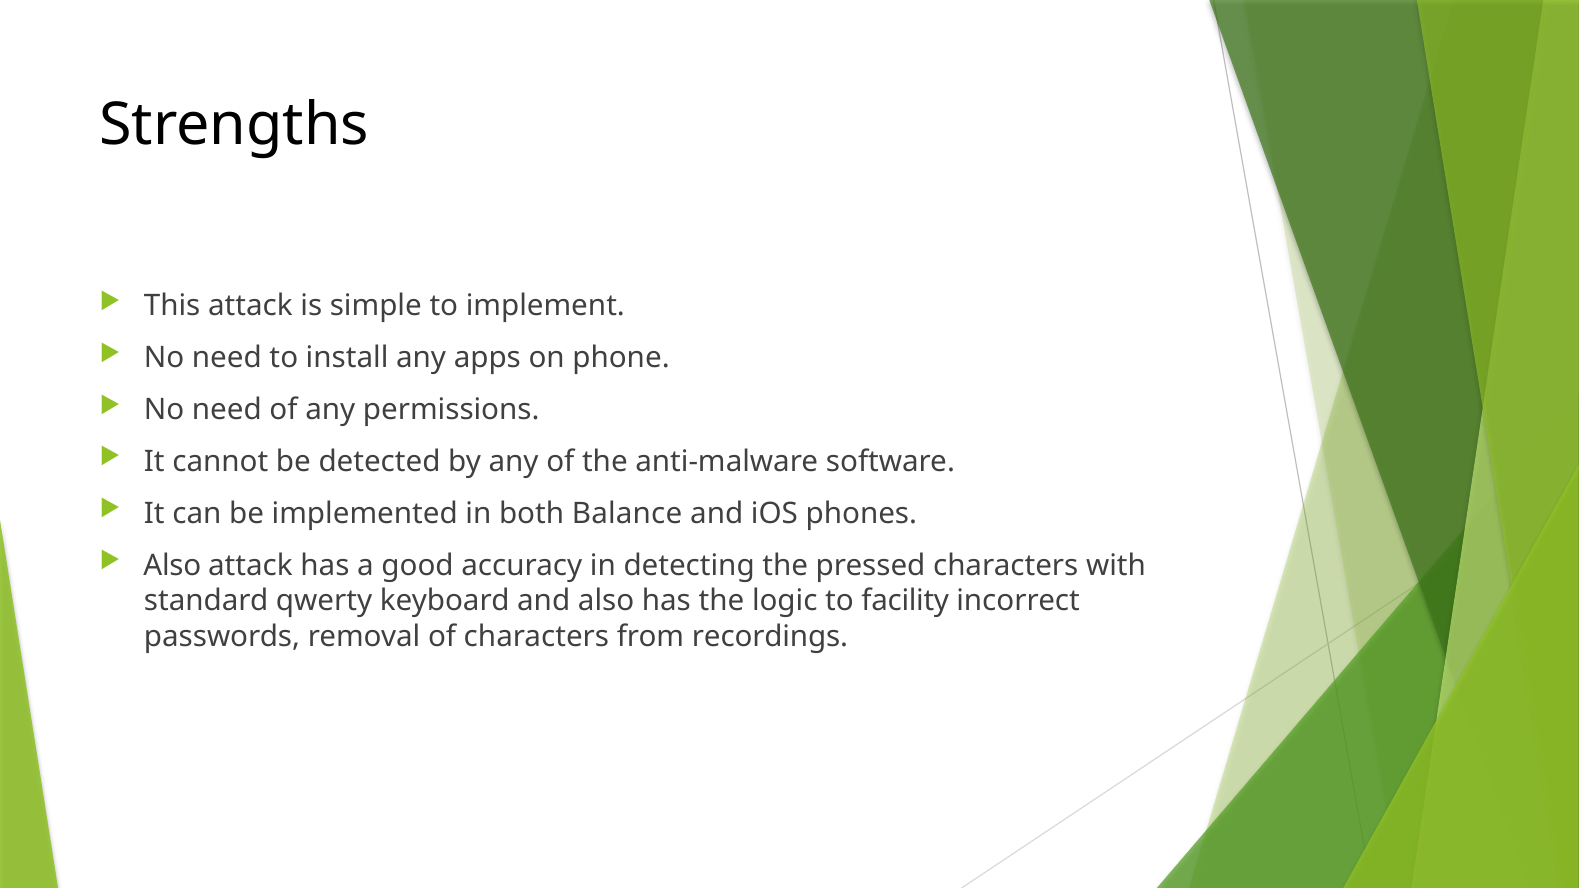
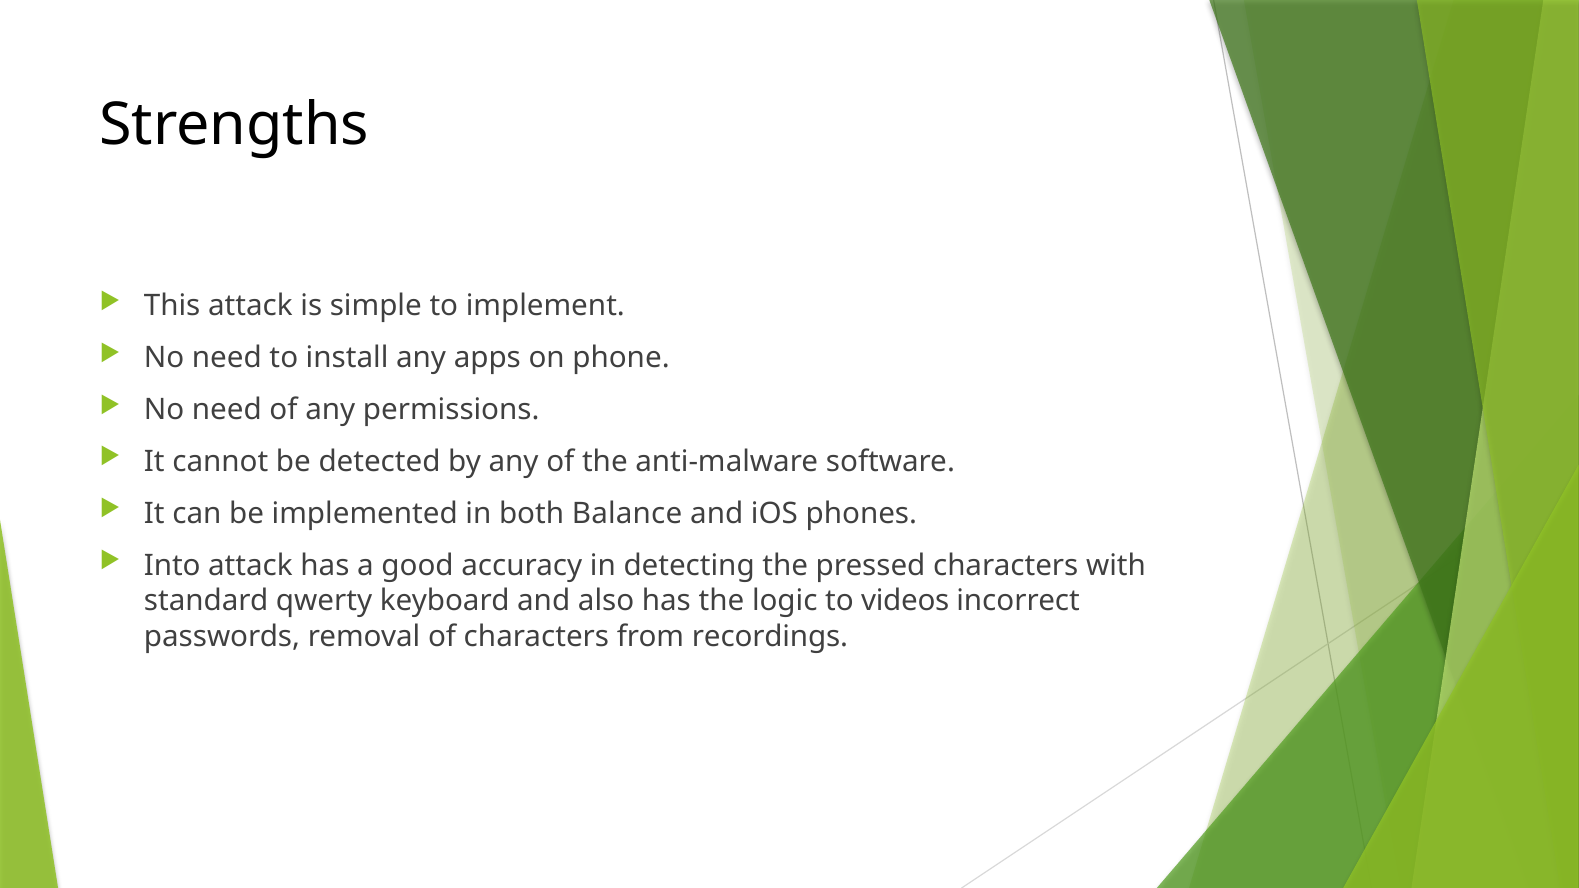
Also: Also -> Into (172, 566)
facility: facility -> videos (905, 601)
